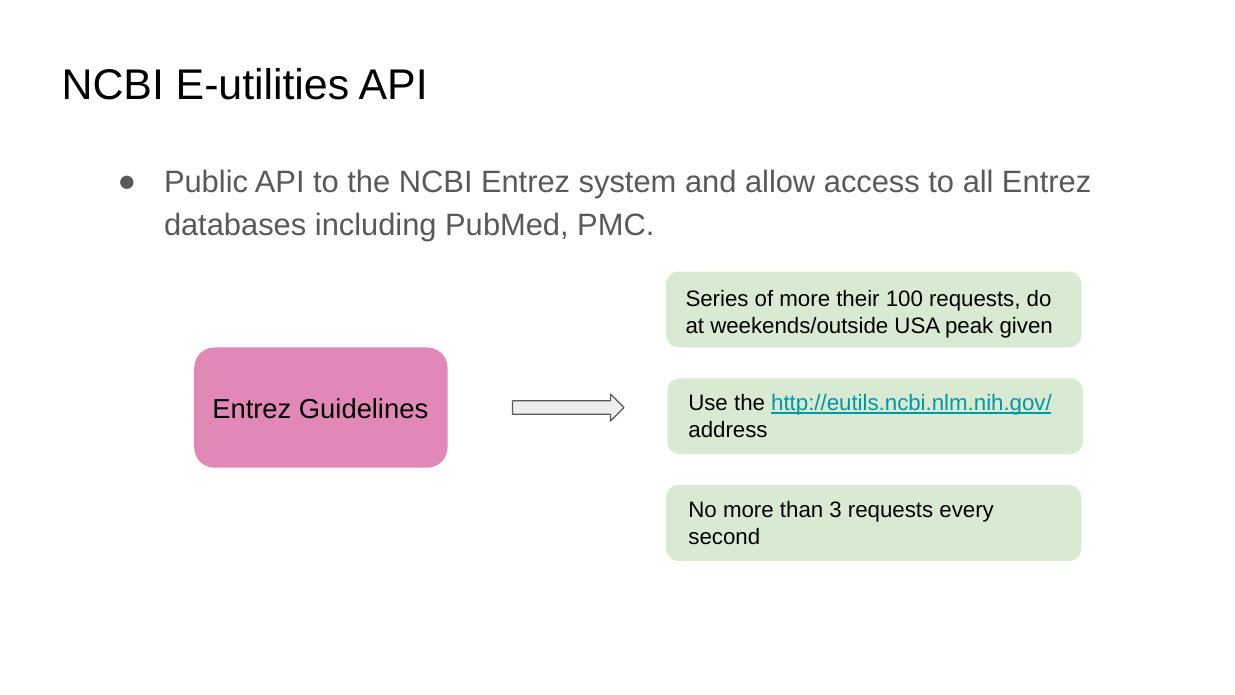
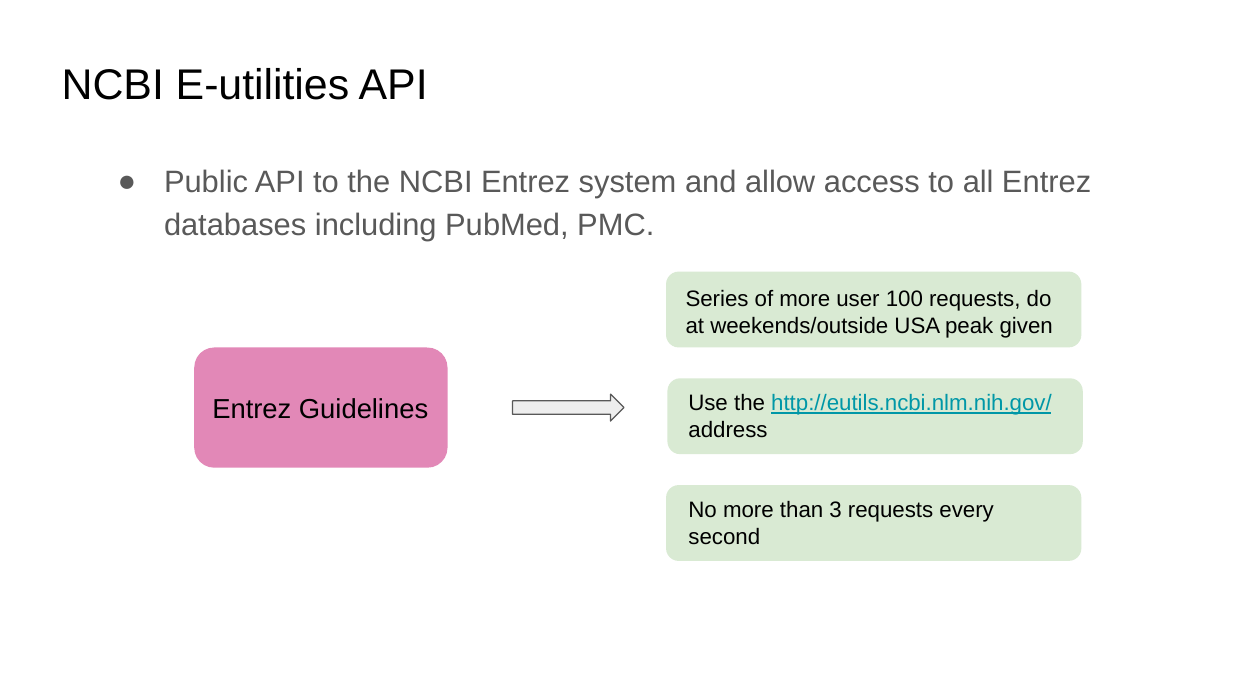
their: their -> user (858, 299)
